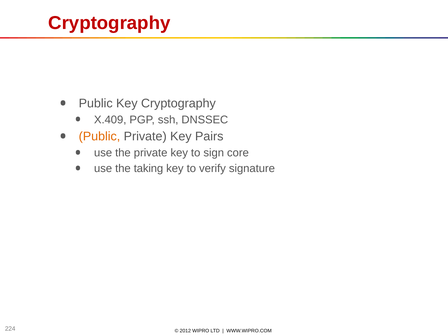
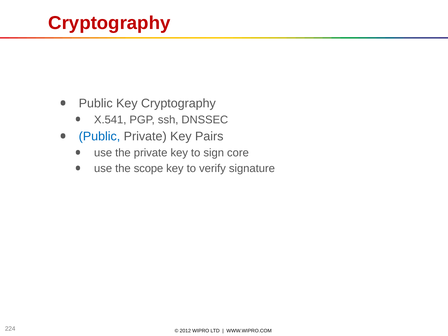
X.409: X.409 -> X.541 (110, 120)
Public colour: orange -> blue (99, 136)
taking: taking -> scope (148, 168)
